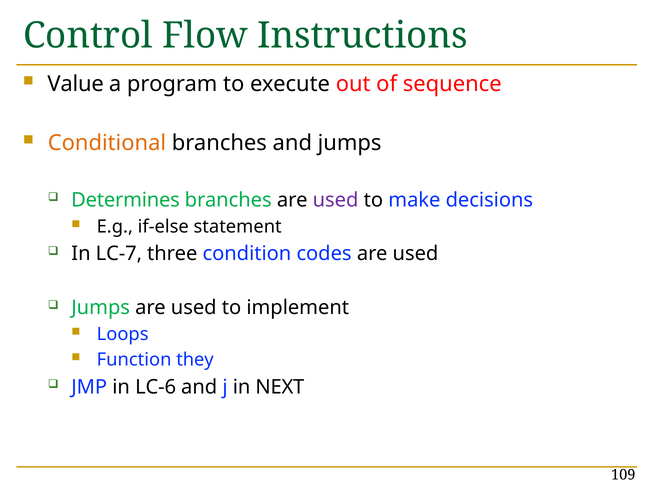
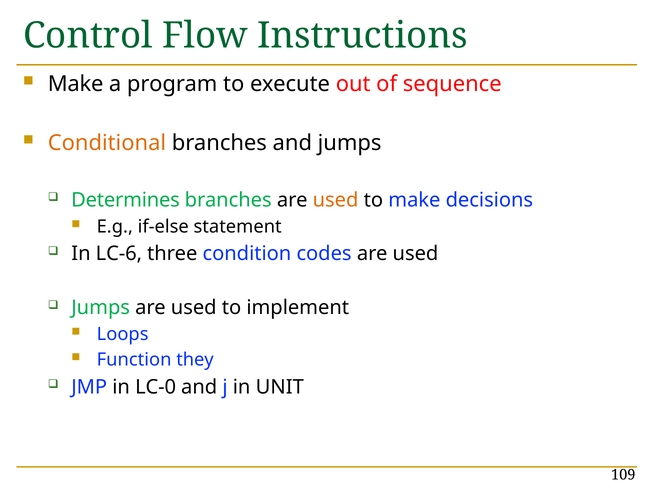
Value: Value -> Make (76, 84)
used colour: purple -> orange (336, 200)
LC-7: LC-7 -> LC-6 (119, 254)
LC-6: LC-6 -> LC-0 (156, 387)
NEXT: NEXT -> UNIT (280, 387)
